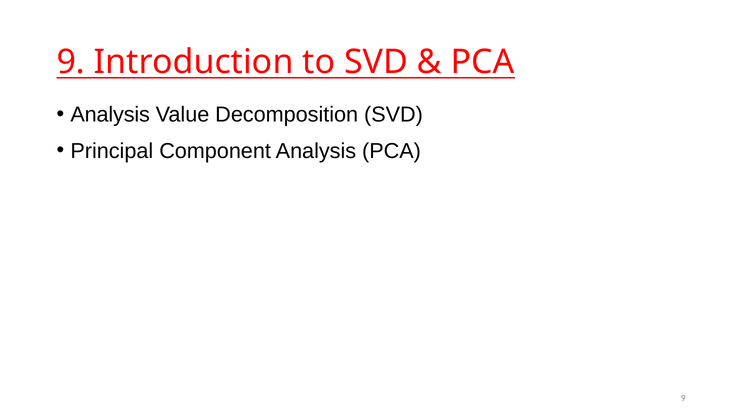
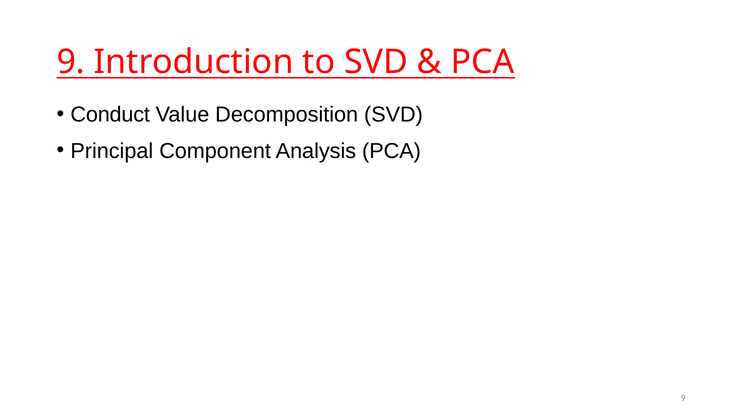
Analysis: Analysis -> Conduct (110, 115)
